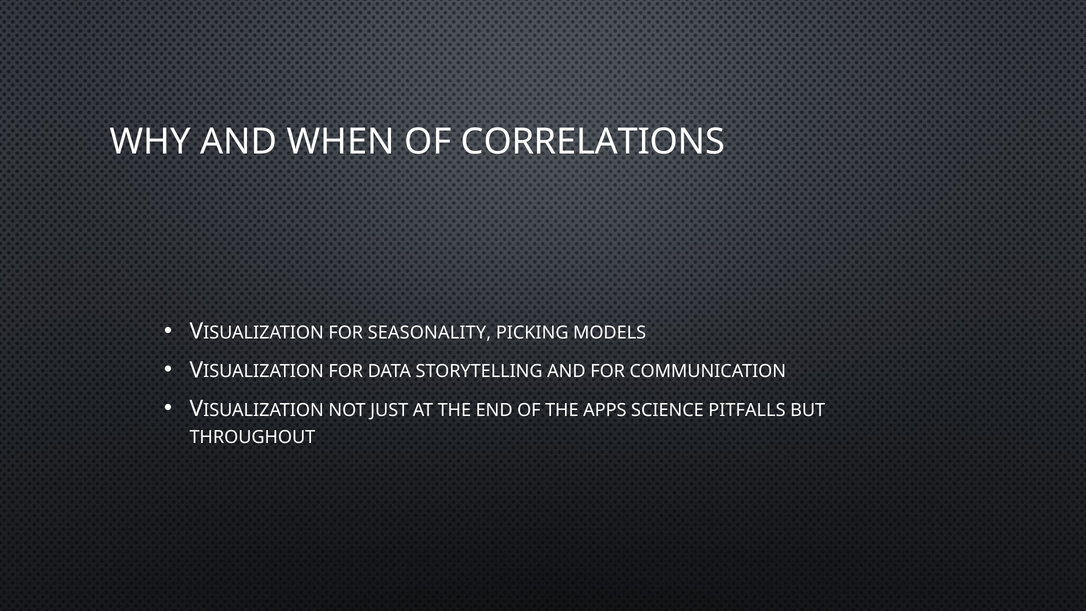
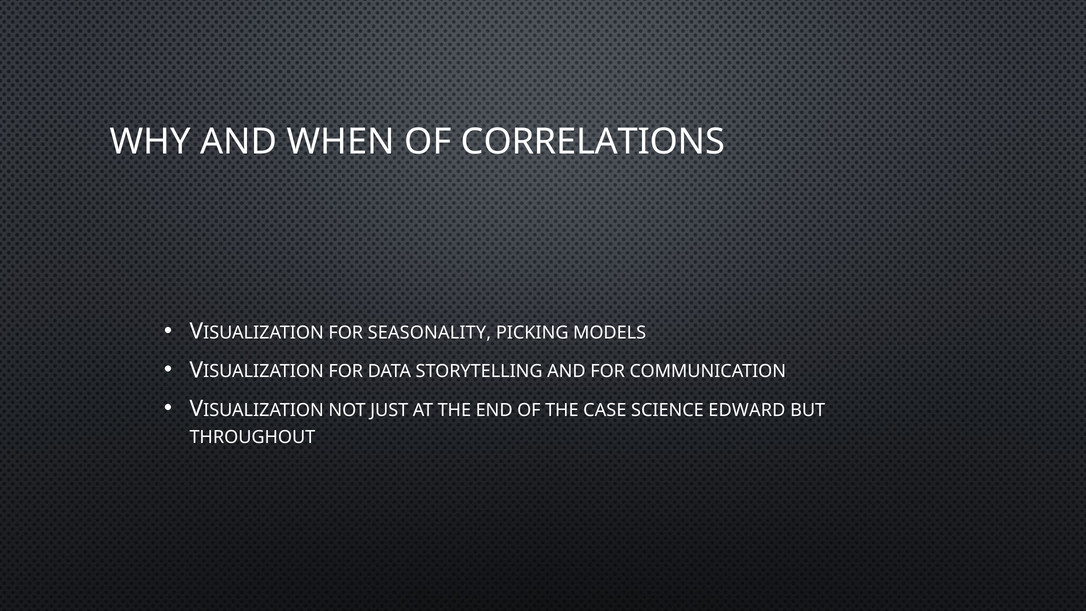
APPS: APPS -> CASE (605, 410)
PITFALLS: PITFALLS -> EDWARD (747, 410)
